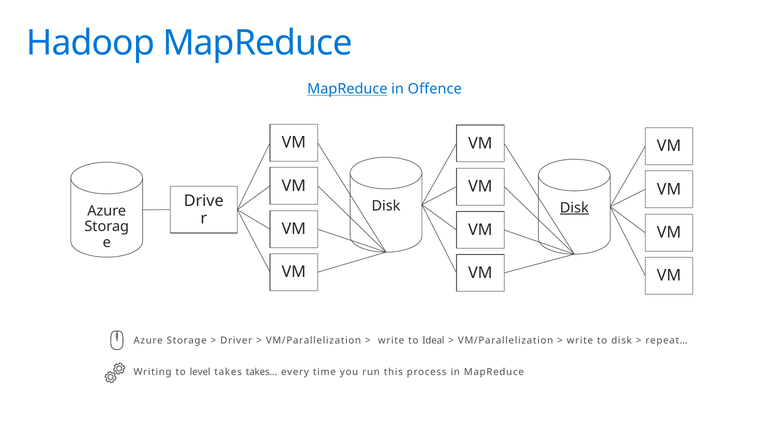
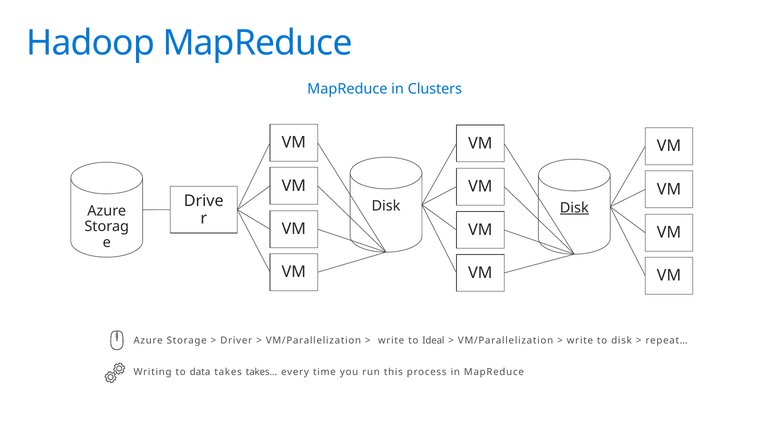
MapReduce underline: present -> none (347, 89)
Offence: Offence -> Clusters (435, 89)
level: level -> data (200, 372)
